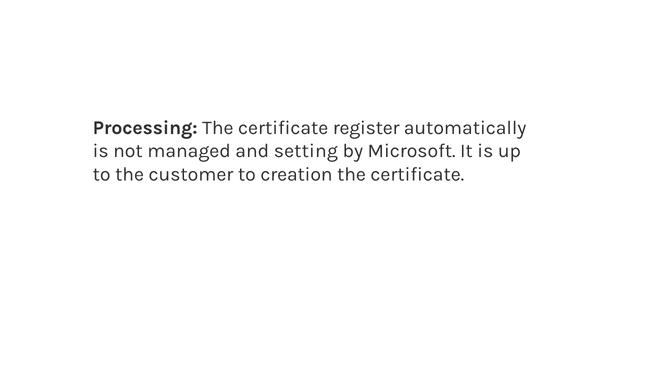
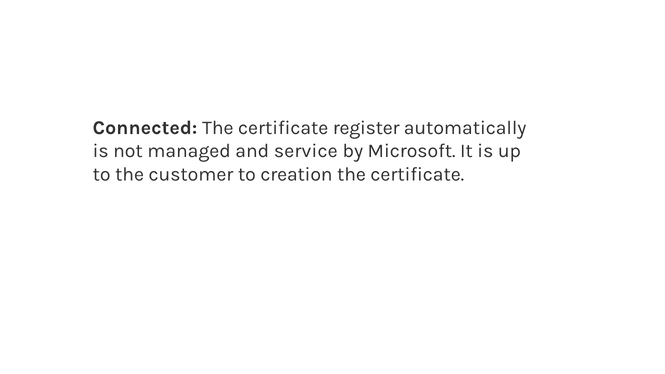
Processing: Processing -> Connected (145, 128)
setting: setting -> service (306, 151)
